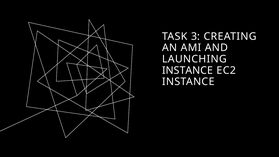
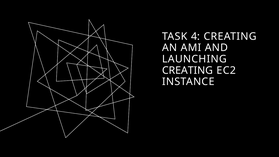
3: 3 -> 4 (195, 36)
INSTANCE: INSTANCE -> CREATING (188, 70)
